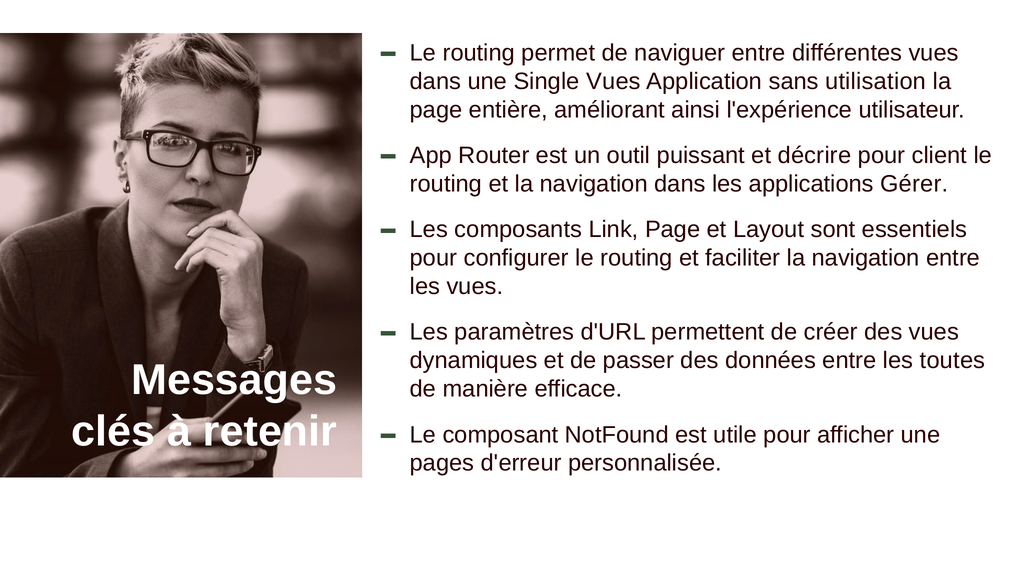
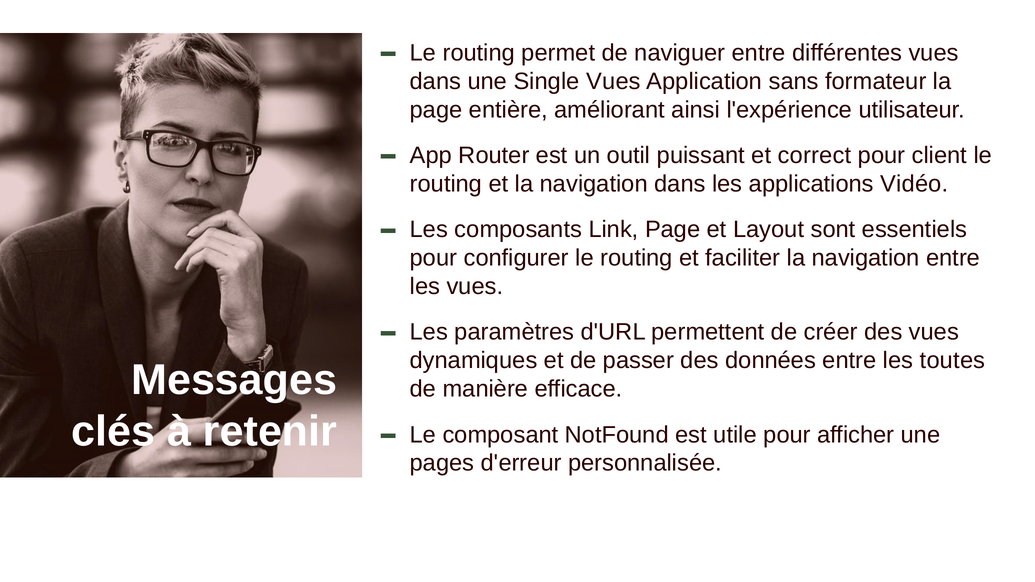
utilisation: utilisation -> formateur (876, 81)
décrire: décrire -> correct (814, 156)
Gérer: Gérer -> Vidéo (914, 184)
